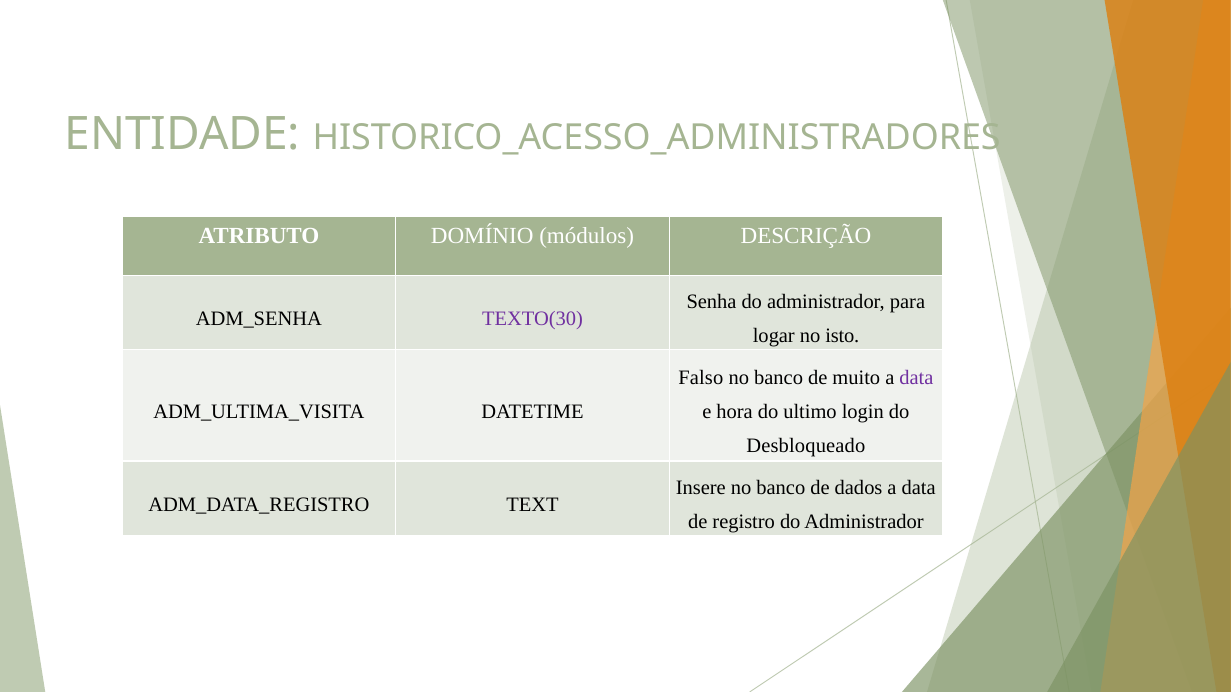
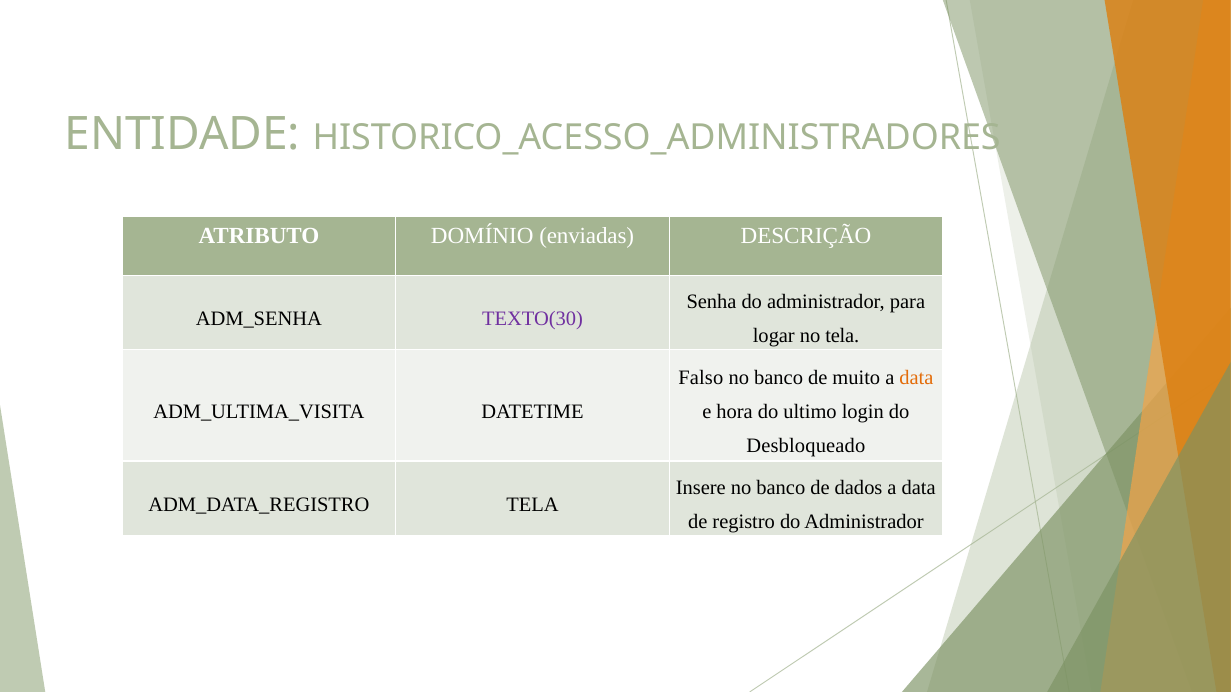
módulos: módulos -> enviadas (587, 236)
no isto: isto -> tela (842, 336)
data colour: purple -> orange (916, 378)
TEXT: TEXT -> TELA (533, 505)
